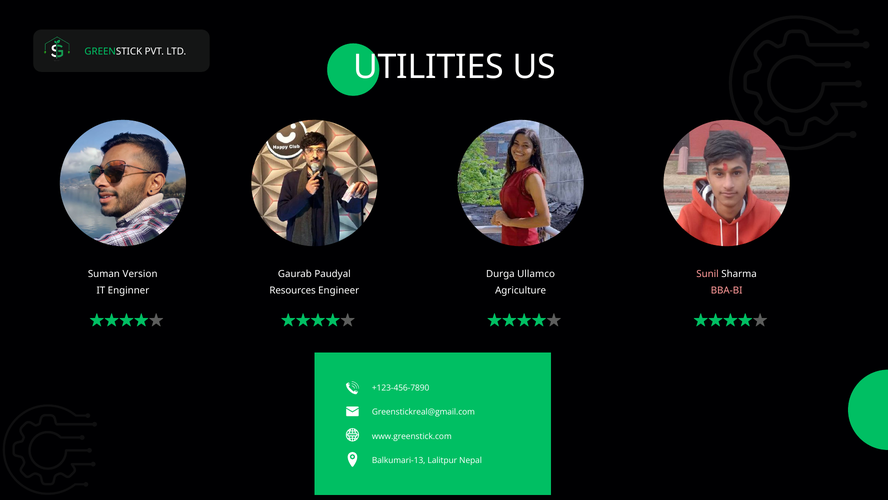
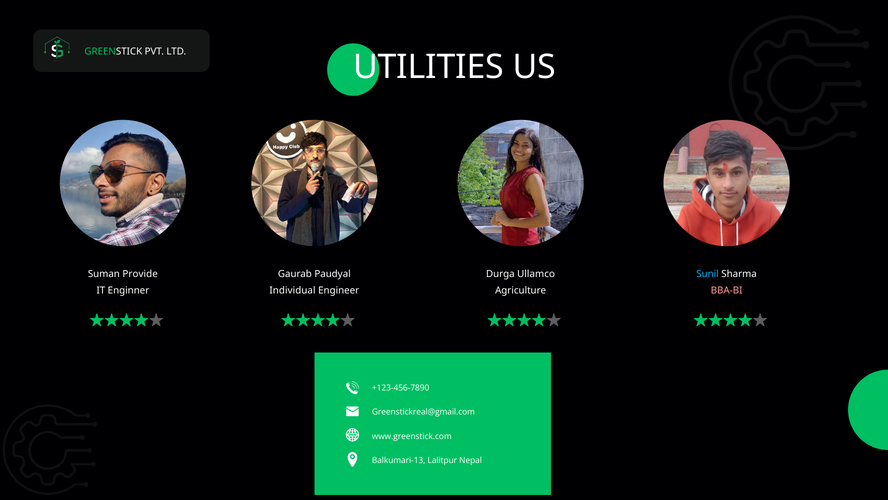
Version: Version -> Provide (140, 274)
Sunil colour: pink -> light blue (708, 274)
Resources: Resources -> Individual (293, 290)
